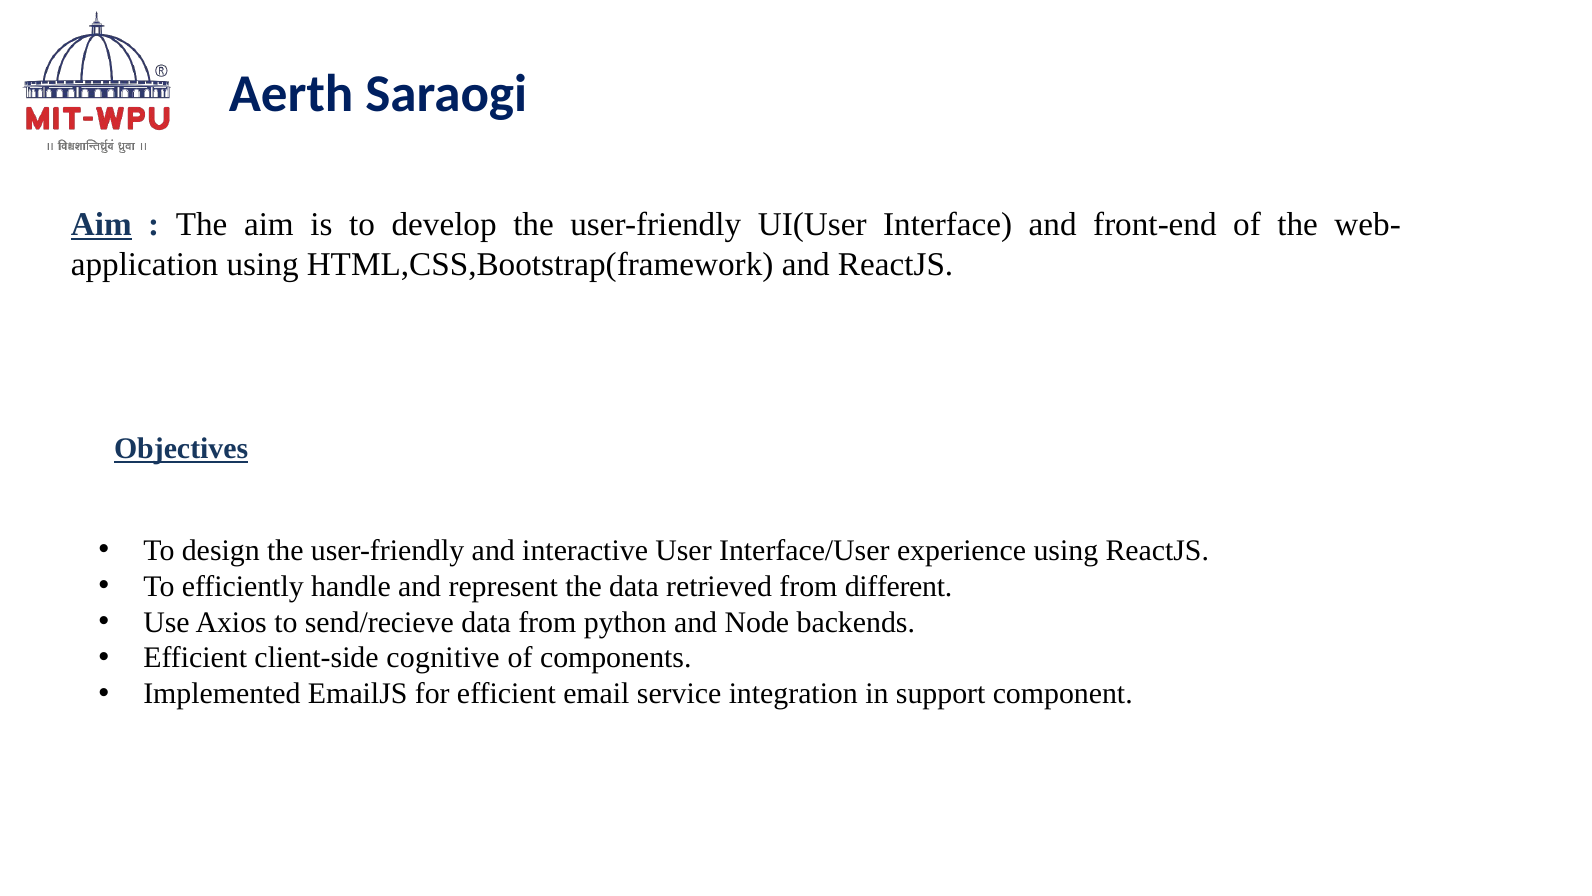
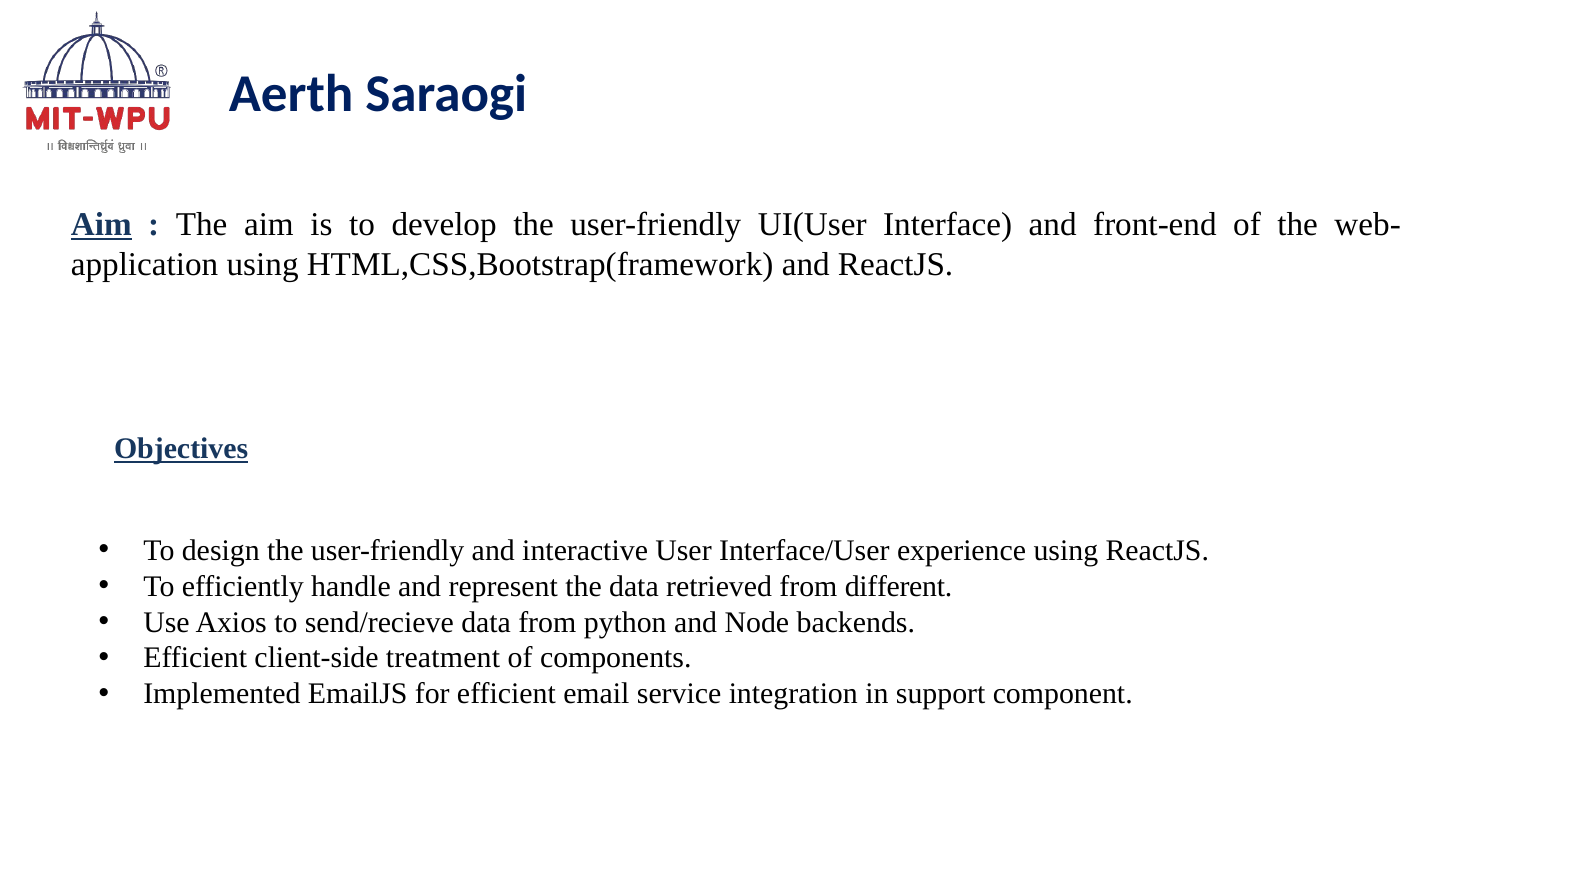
cognitive: cognitive -> treatment (443, 658)
